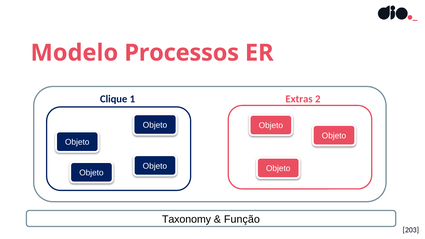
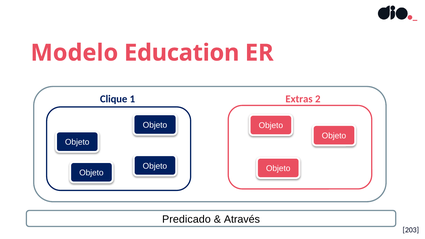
Processos: Processos -> Education (182, 53)
Taxonomy: Taxonomy -> Predicado (186, 219)
Função: Função -> Através (242, 219)
